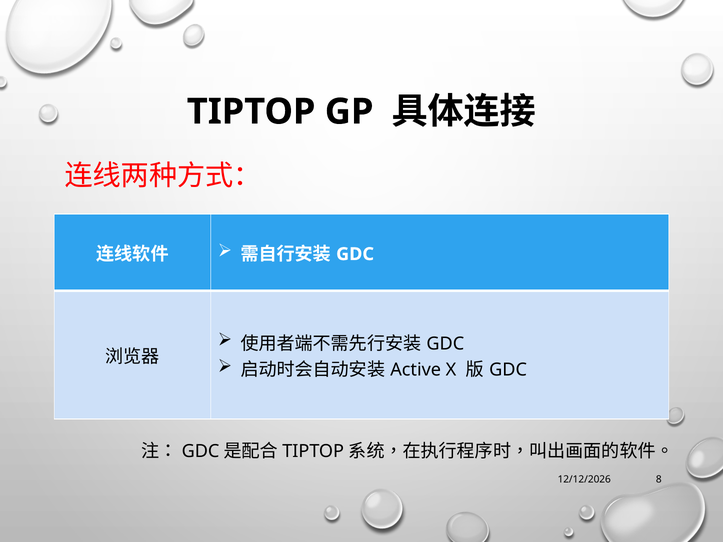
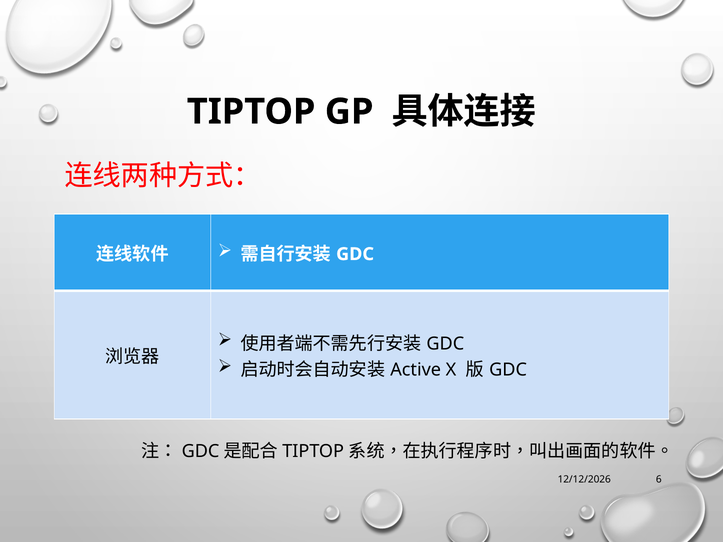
8: 8 -> 6 (659, 480)
